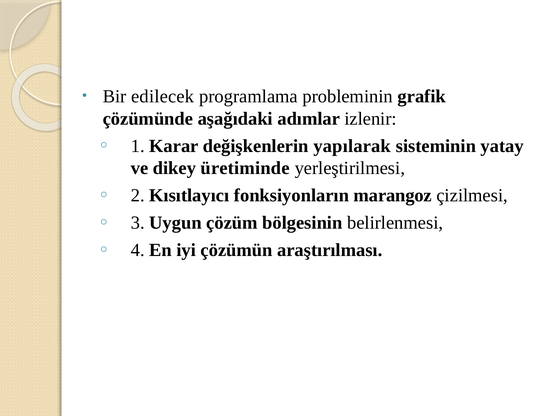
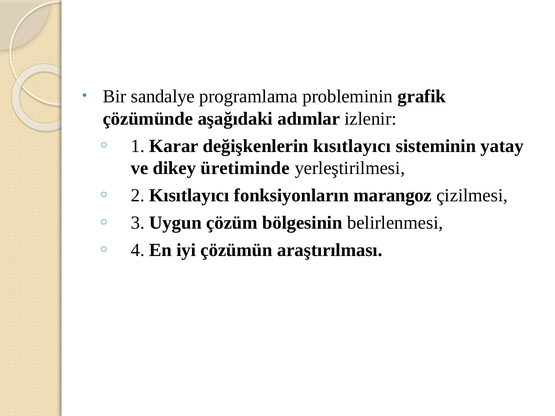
edilecek: edilecek -> sandalye (163, 97)
değişkenlerin yapılarak: yapılarak -> kısıtlayıcı (352, 146)
